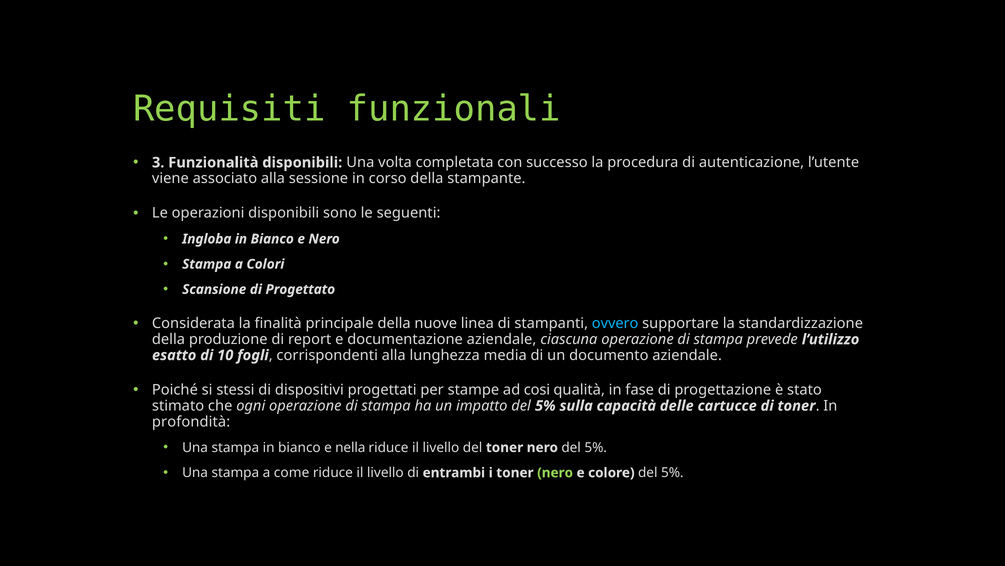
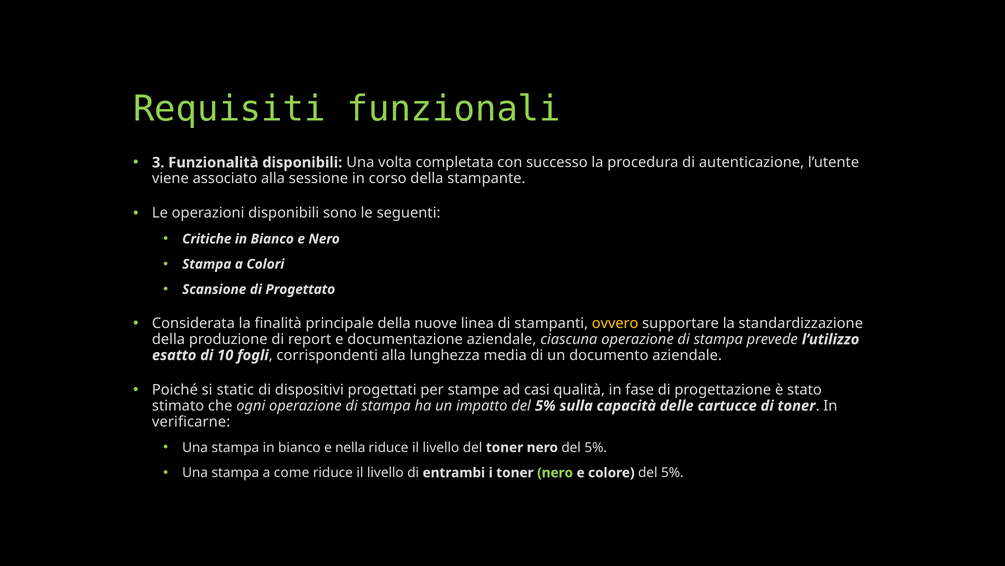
Ingloba: Ingloba -> Critiche (207, 239)
ovvero colour: light blue -> yellow (615, 323)
stessi: stessi -> static (235, 390)
cosi: cosi -> casi (537, 390)
profondità: profondità -> verificarne (191, 421)
